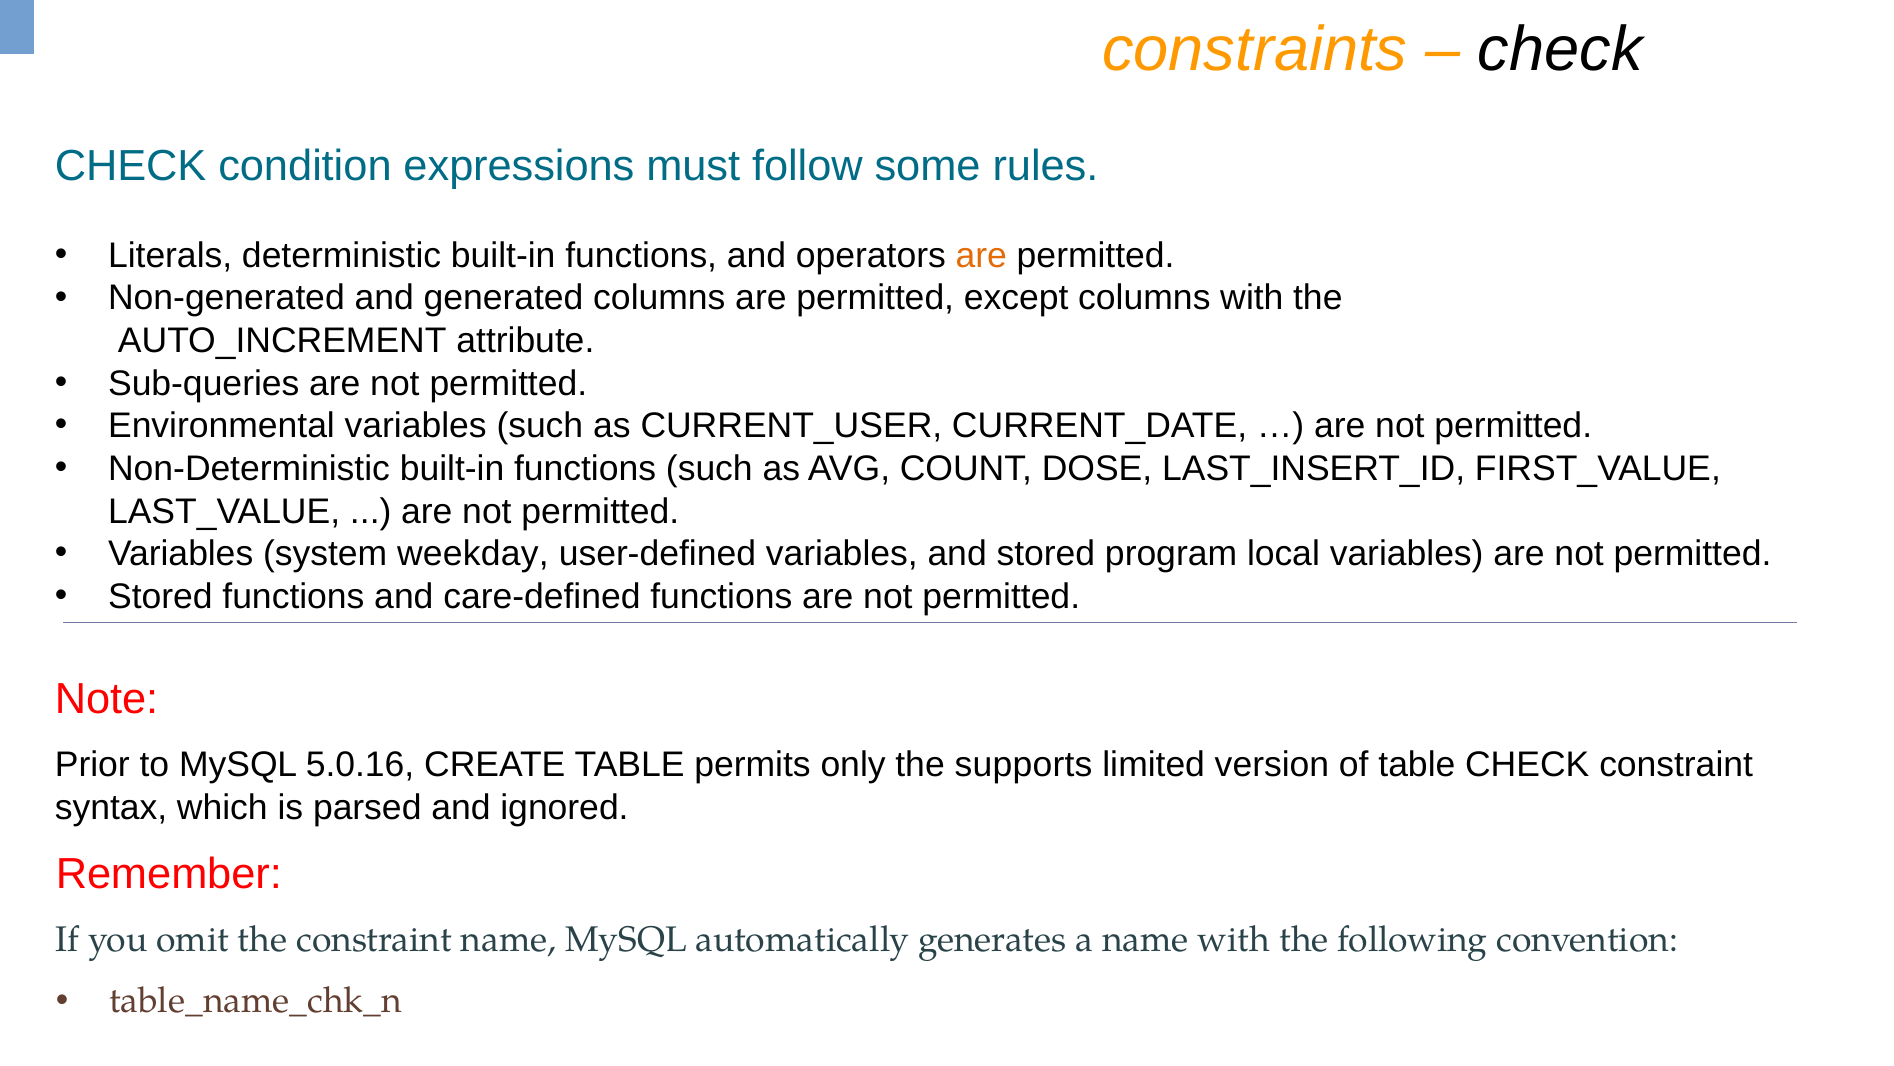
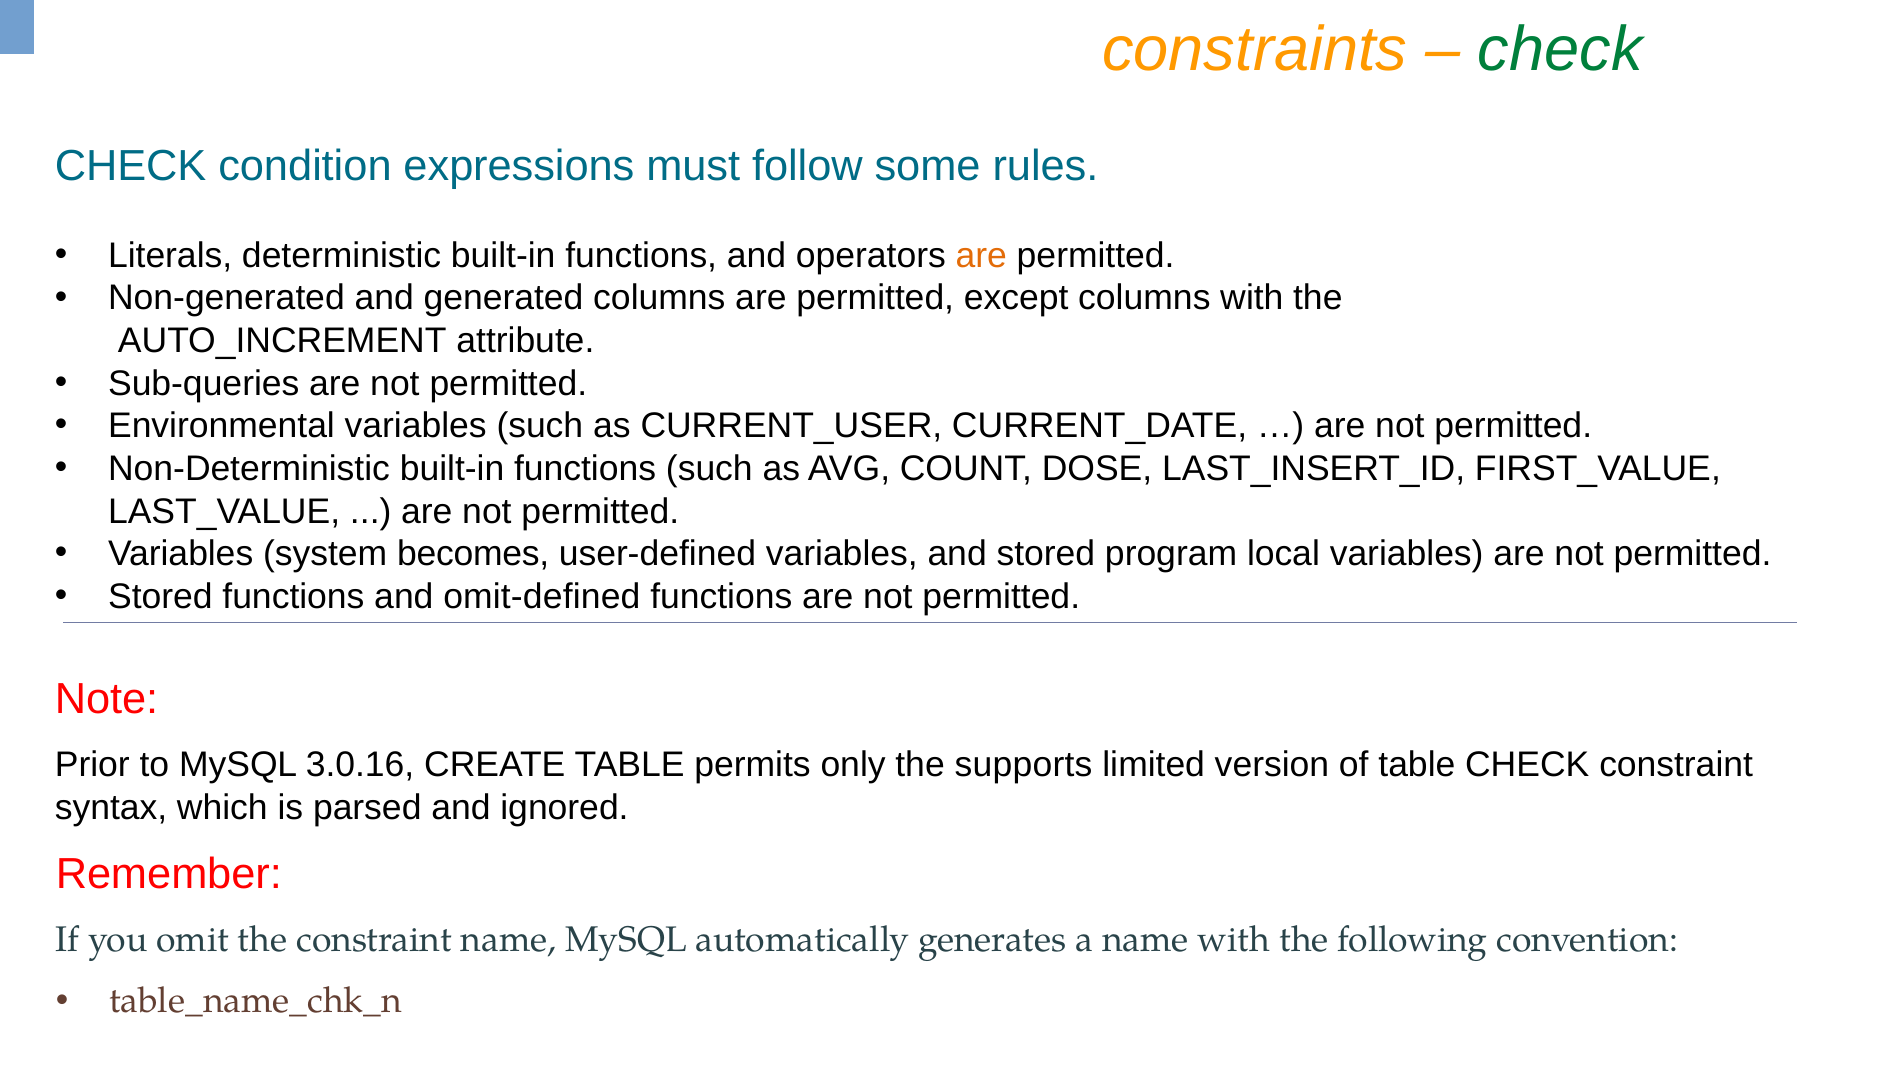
check colour: black -> green (1560, 49)
weekday: weekday -> becomes (473, 554)
care-defined: care-defined -> omit-defined (542, 596)
5.0.16: 5.0.16 -> 3.0.16 (360, 764)
